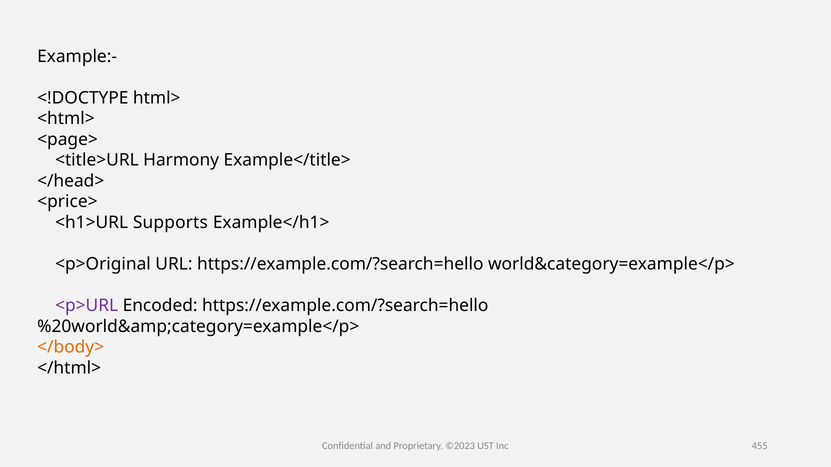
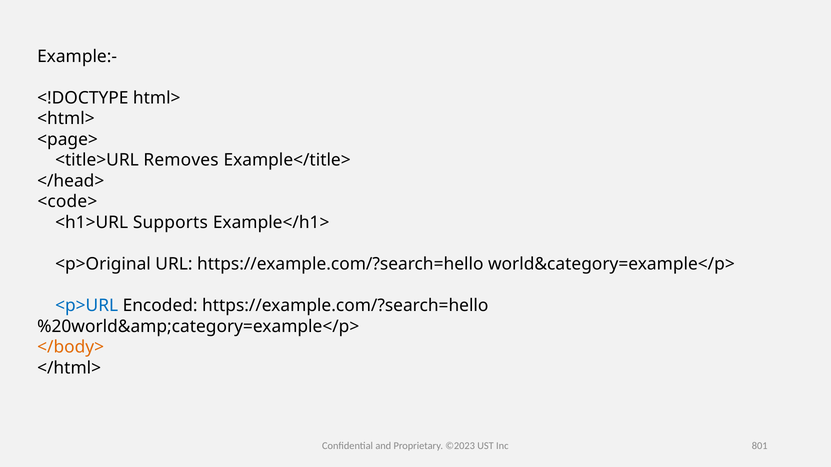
Harmony: Harmony -> Removes (181, 160)
<price>: <price> -> <code> (67, 202)
<p>URL colour: purple -> blue (87, 306)
455: 455 -> 801 (760, 446)
